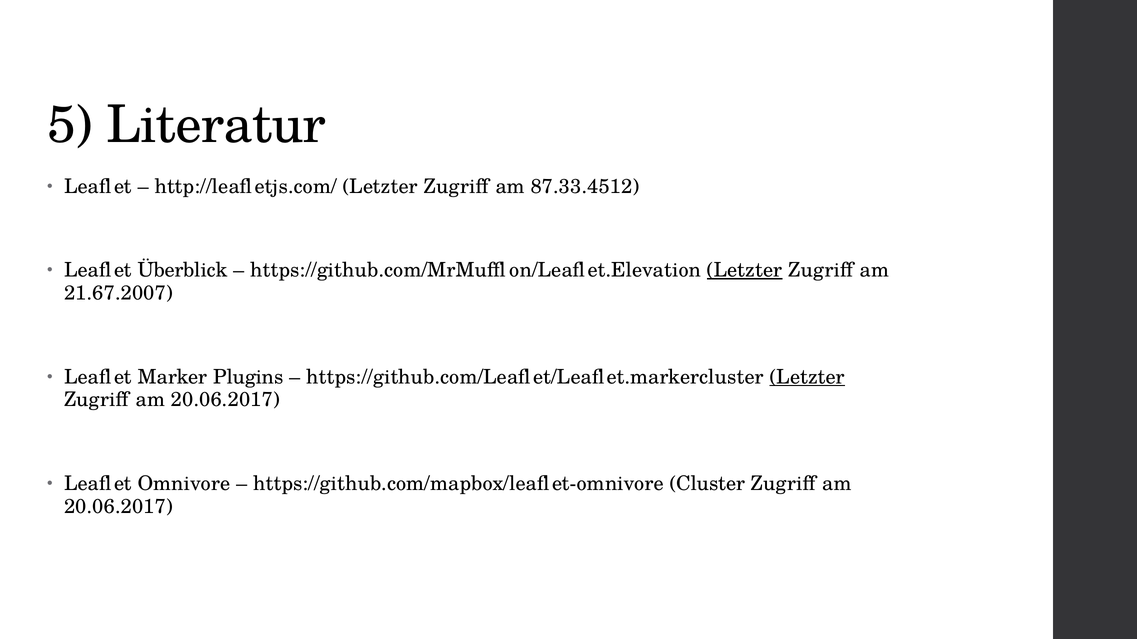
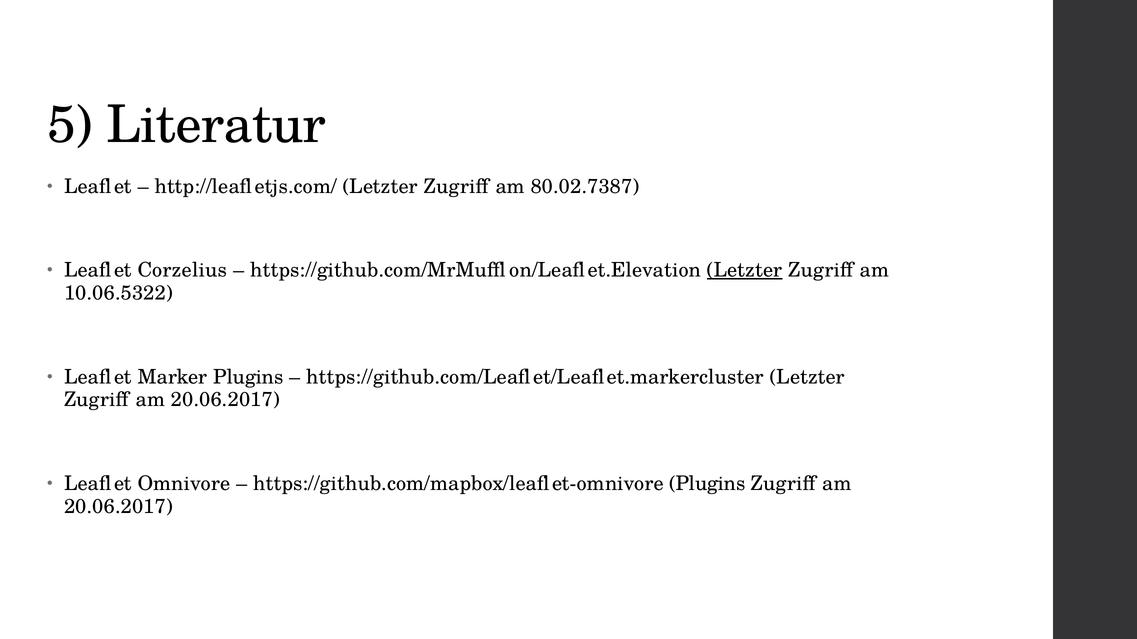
87.33.4512: 87.33.4512 -> 80.02.7387 (585, 187)
Überblick: Überblick -> Corzelius (182, 270)
21.67.2007: 21.67.2007 -> 10.06.5322 (118, 293)
Letzter underline: present -> none (807, 377)
https://github.com/mapbox/leaflet-omnivore Cluster: Cluster -> Plugins (707, 484)
